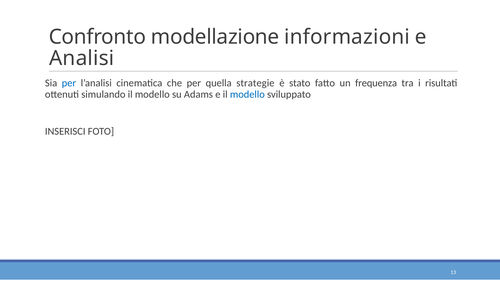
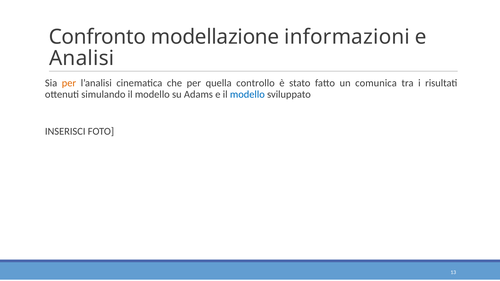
per colour: blue -> orange (69, 83)
strategie: strategie -> controllo (255, 83)
frequenza: frequenza -> comunica (376, 83)
